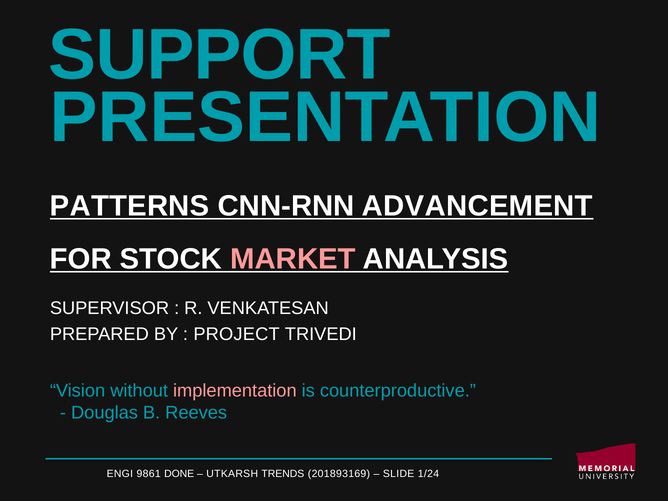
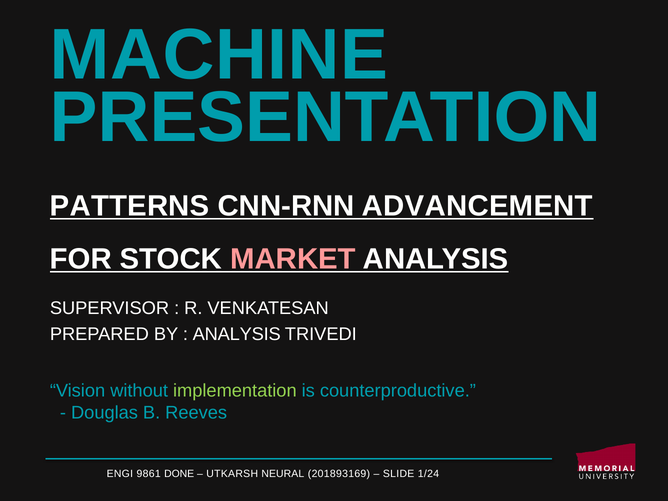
SUPPORT: SUPPORT -> MACHINE (219, 55)
PROJECT: PROJECT -> ANALYSIS (237, 334)
implementation colour: pink -> light green (235, 390)
TRENDS: TRENDS -> NEURAL (283, 474)
